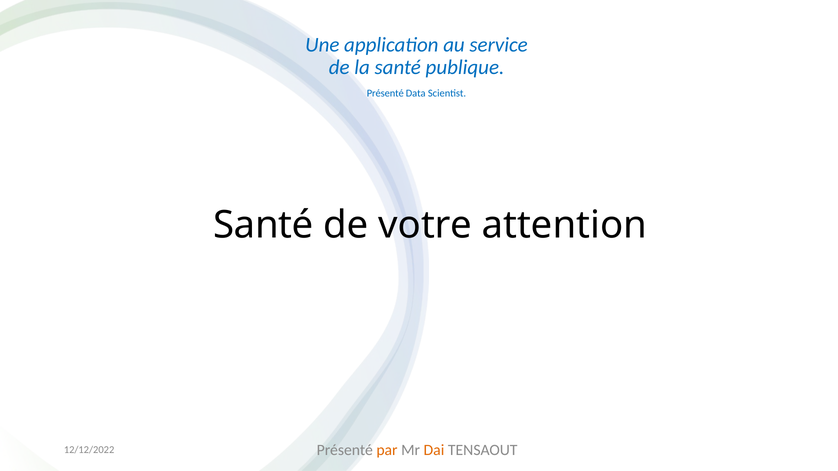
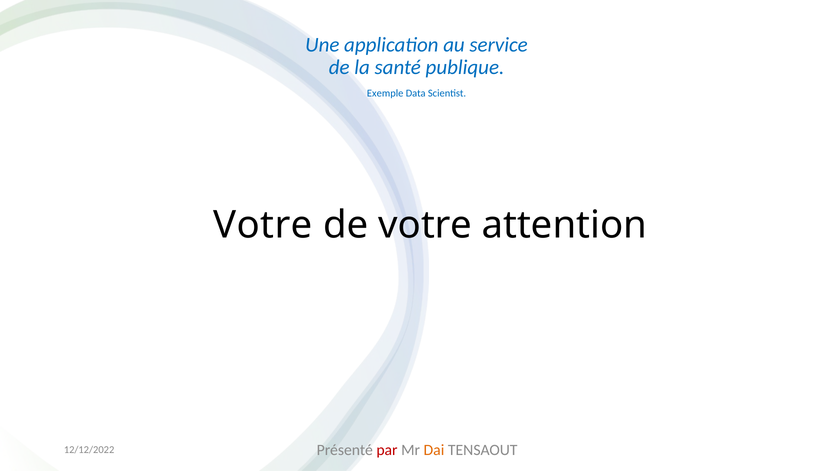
Présenté: Présenté -> Exemple (385, 93)
Santé: Santé -> Votre (263, 225)
par colour: orange -> red (387, 451)
